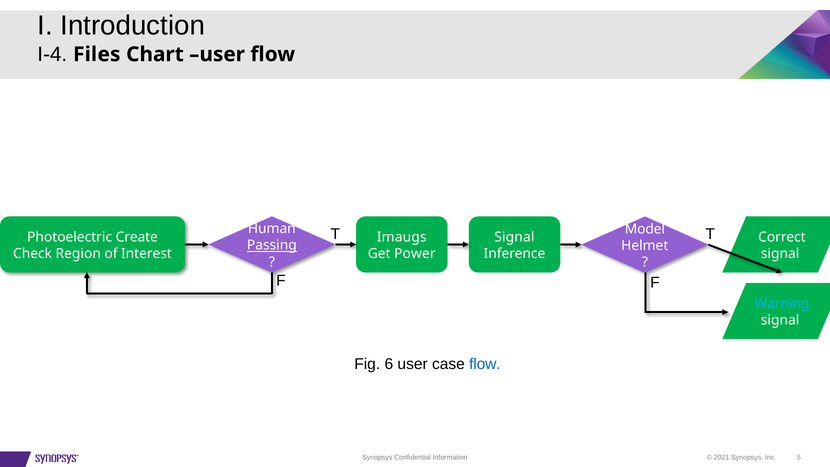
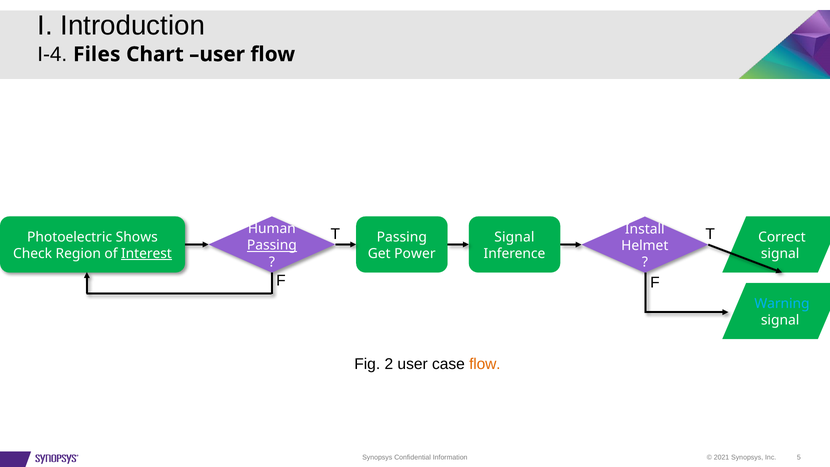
Model: Model -> Install (645, 229)
Create: Create -> Shows (137, 237)
Imaugs: Imaugs -> Passing (402, 237)
Interest underline: none -> present (146, 254)
6: 6 -> 2 (389, 364)
flow colour: blue -> orange (485, 364)
